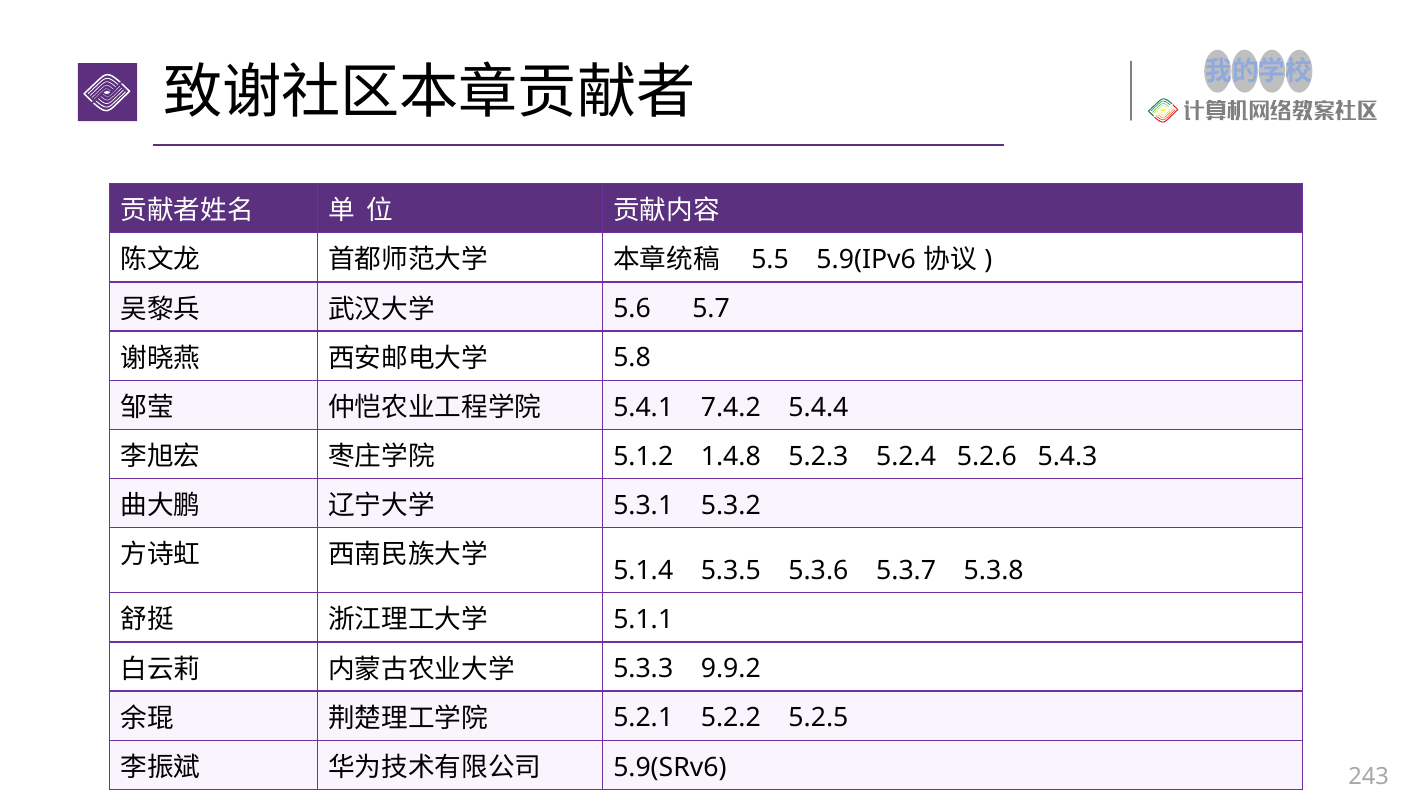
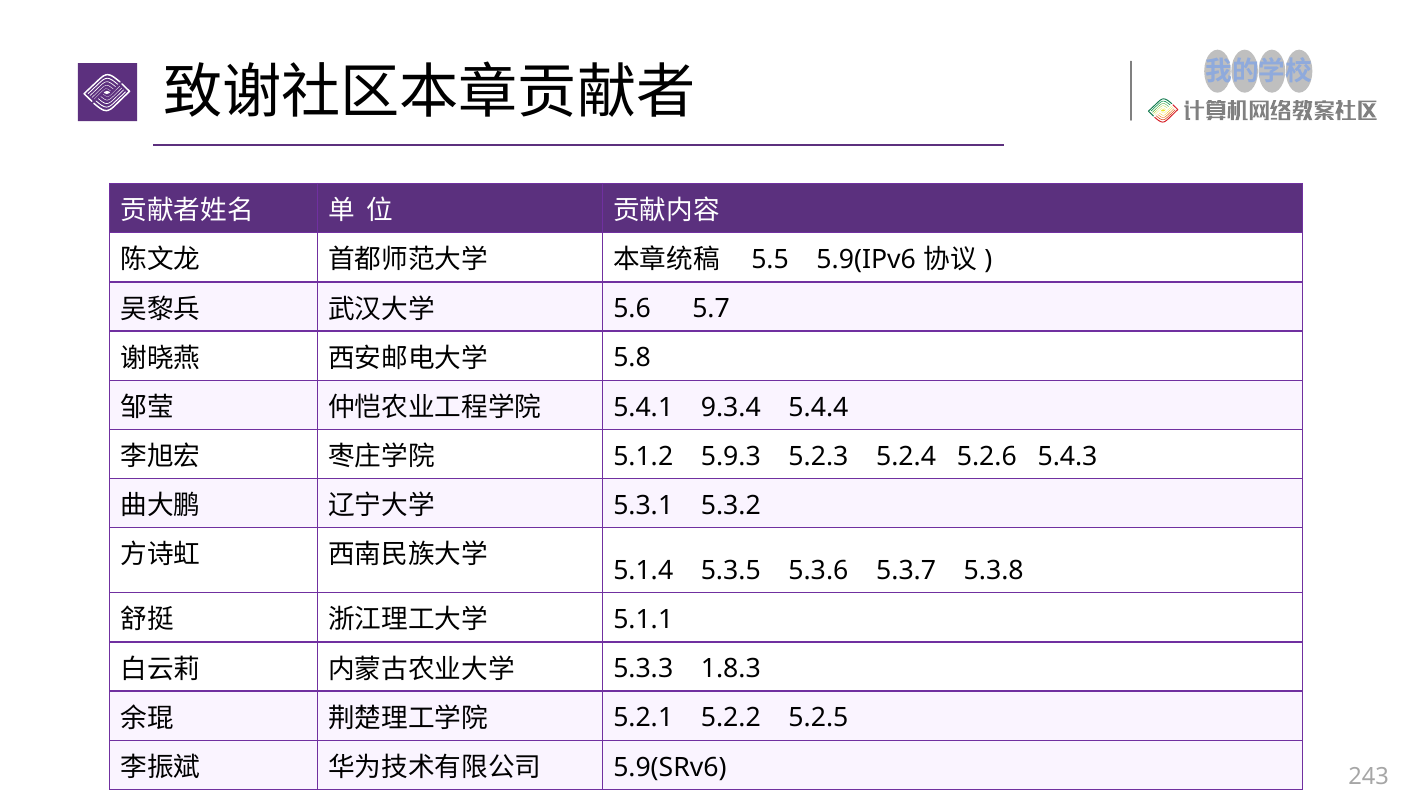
7.4.2: 7.4.2 -> 9.3.4 (731, 408)
1.4.8: 1.4.8 -> 5.9.3 (731, 457)
9.9.2: 9.9.2 -> 1.8.3 (731, 669)
